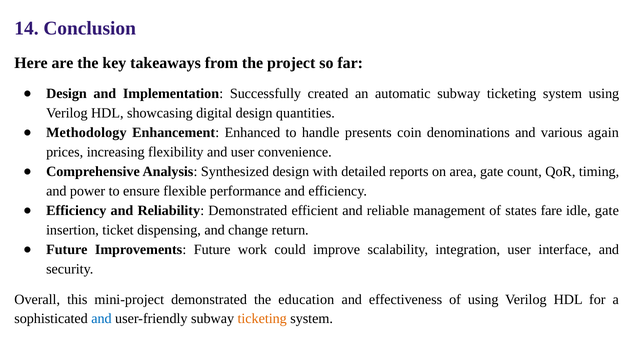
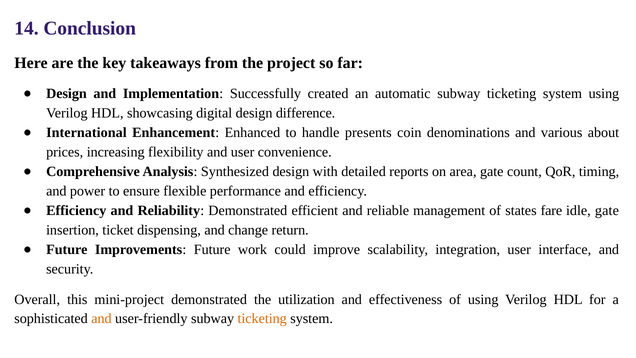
quantities: quantities -> difference (306, 113)
Methodology: Methodology -> International (86, 133)
again: again -> about (603, 133)
education: education -> utilization (306, 299)
and colour: blue -> orange (101, 319)
